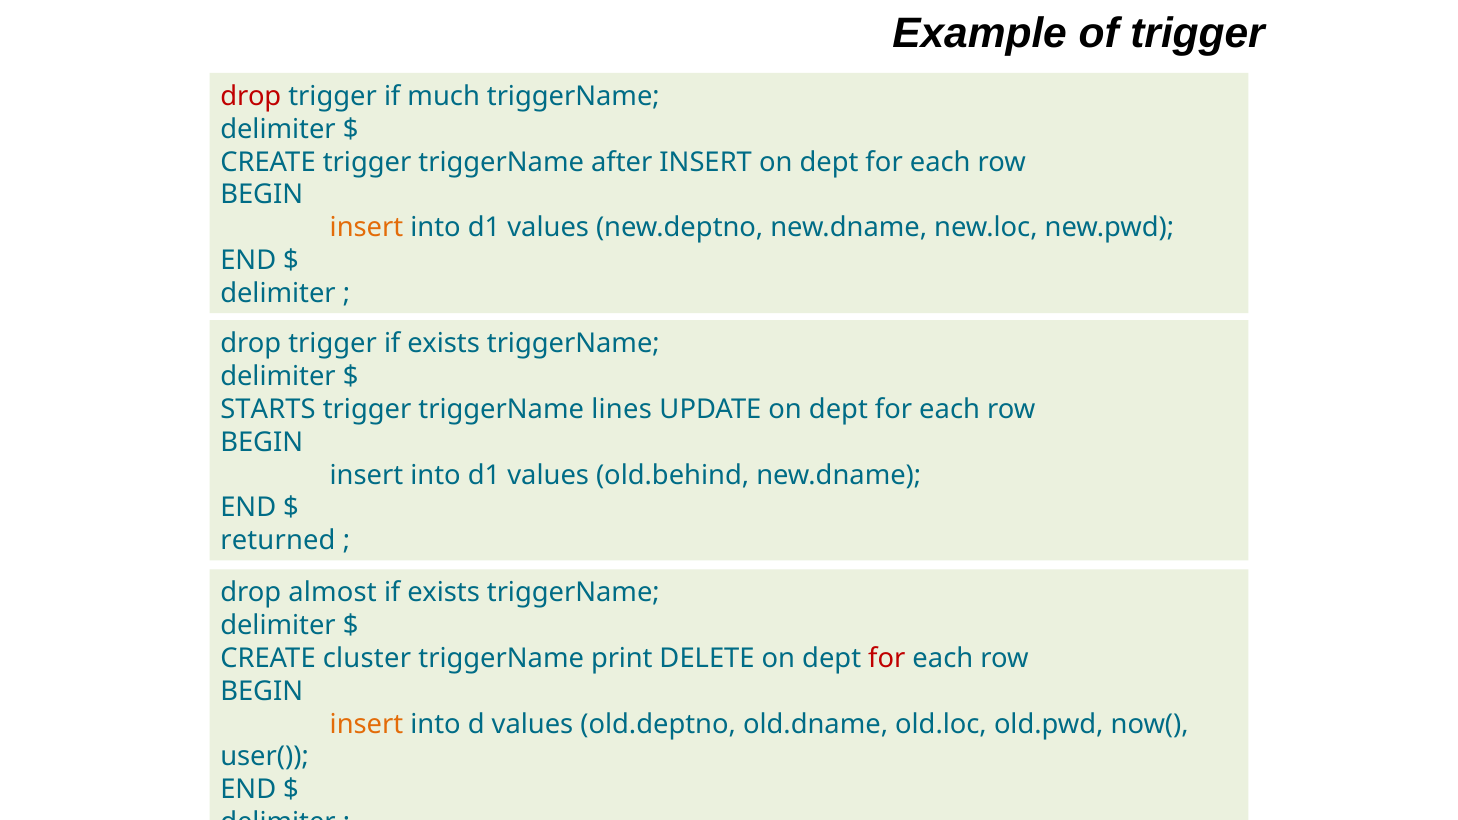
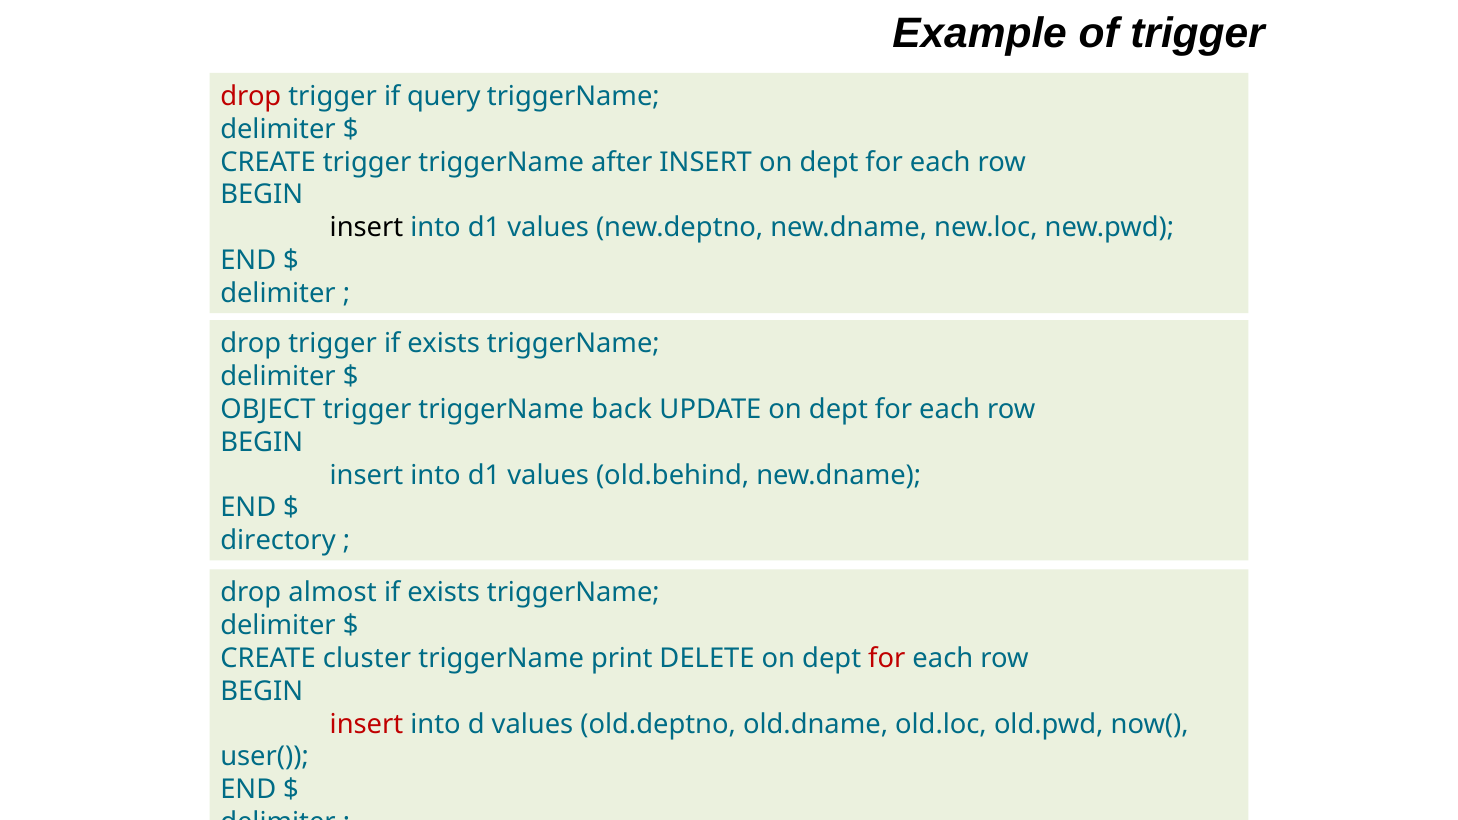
much: much -> query (444, 97)
insert colour: orange -> black (366, 228)
STARTS: STARTS -> OBJECT (268, 410)
lines: lines -> back (622, 410)
returned: returned -> directory (278, 541)
insert colour: orange -> red (366, 724)
